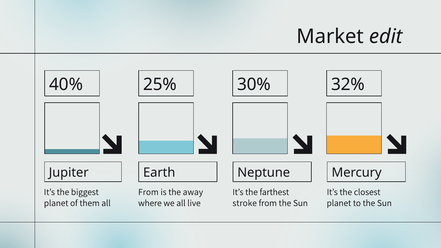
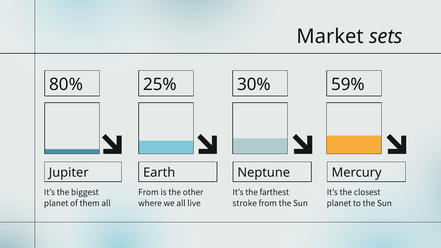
edit: edit -> sets (386, 37)
40%: 40% -> 80% (66, 84)
32%: 32% -> 59% (348, 84)
away: away -> other (193, 192)
